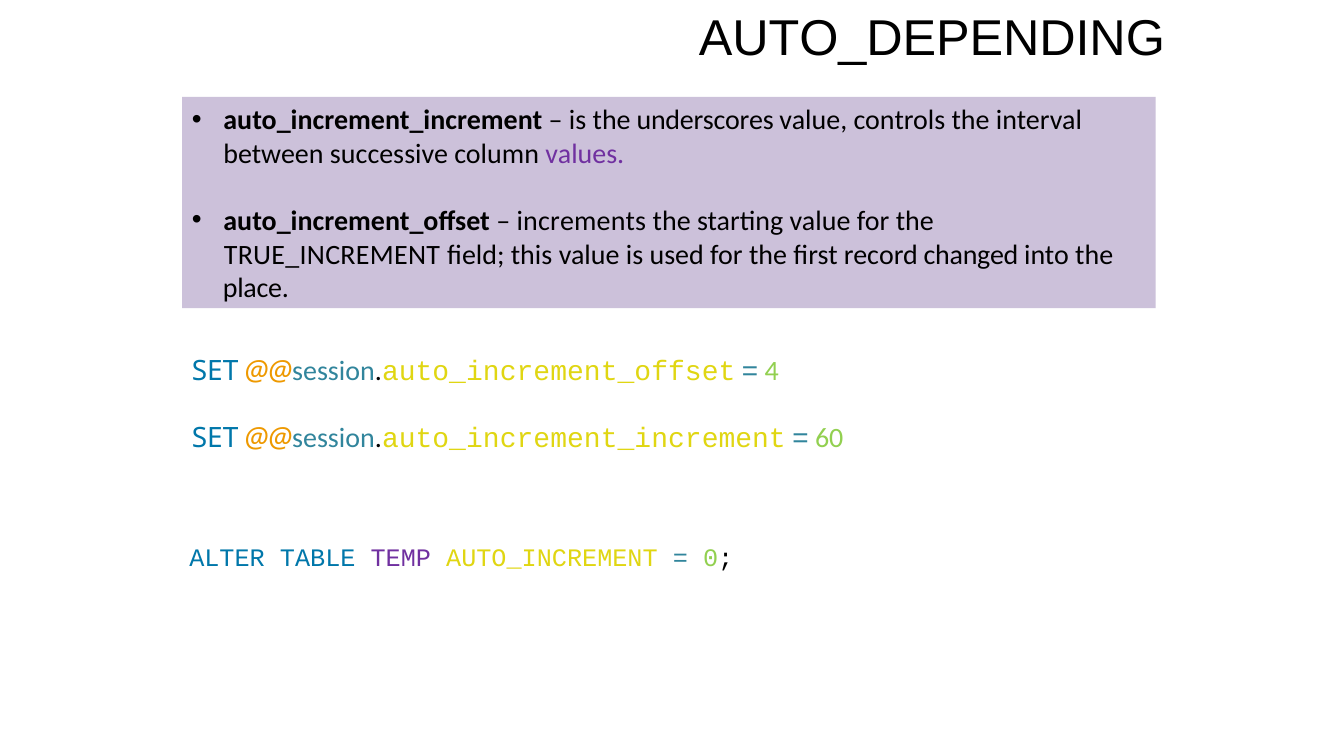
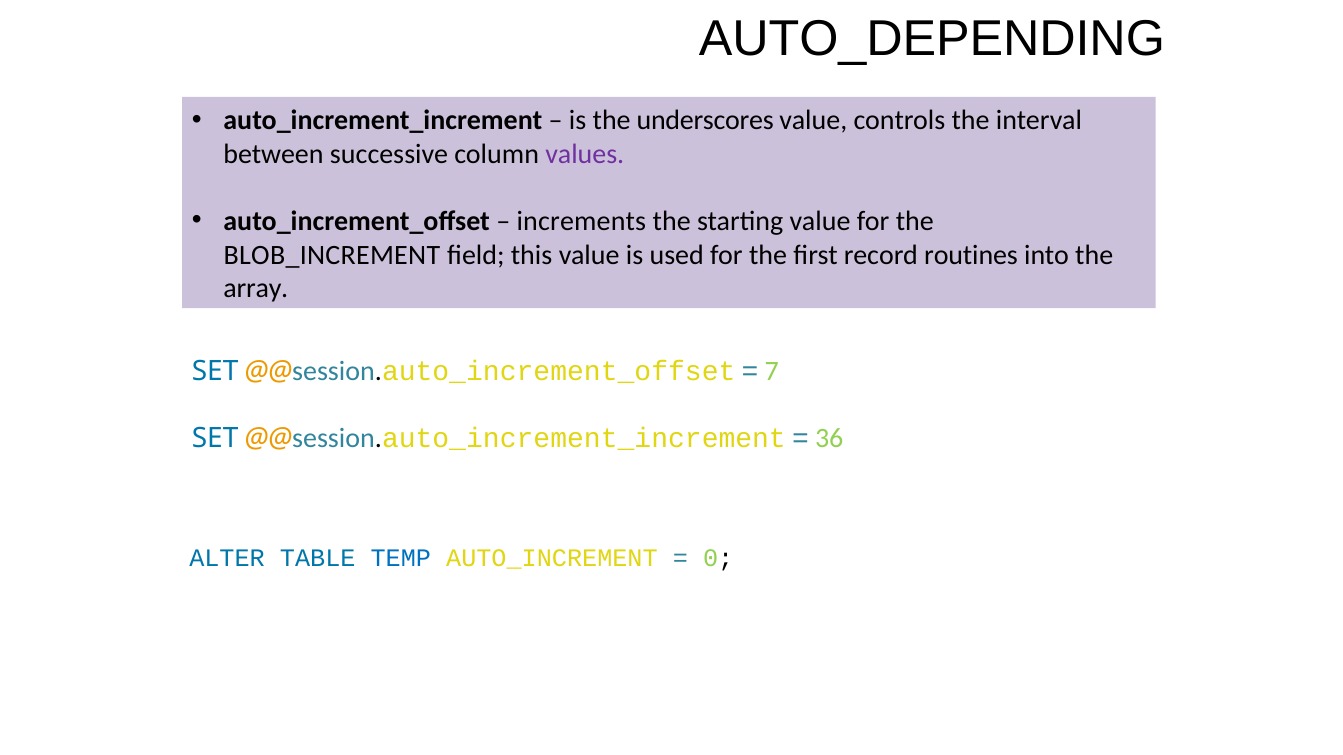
TRUE_INCREMENT: TRUE_INCREMENT -> BLOB_INCREMENT (332, 255)
changed: changed -> routines (971, 255)
place: place -> array (256, 289)
4: 4 -> 7 (772, 371)
60: 60 -> 36 (829, 438)
TEMP colour: purple -> blue (401, 559)
